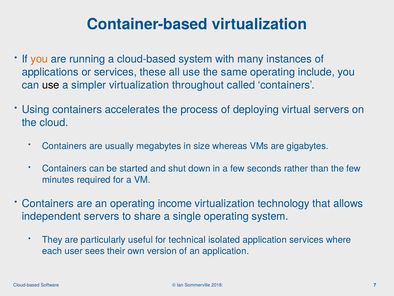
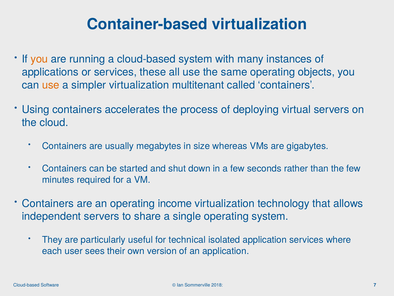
include: include -> objects (316, 72)
use colour: black -> orange (51, 85)
throughout: throughout -> multitenant (198, 85)
